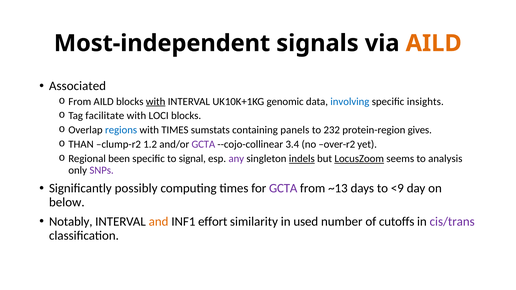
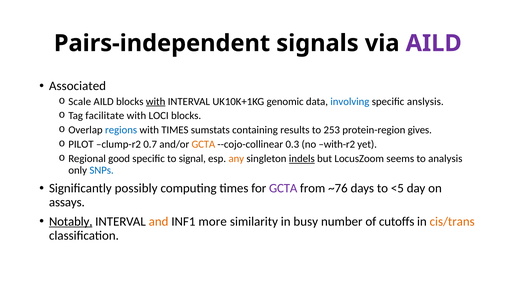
Most-independent: Most-independent -> Pairs-independent (162, 43)
AILD colour: orange -> purple (434, 43)
From: From -> Scale (80, 102)
insights: insights -> anslysis (425, 102)
panels: panels -> results (295, 130)
232: 232 -> 253 (332, 130)
THAN: THAN -> PILOT (81, 144)
1.2: 1.2 -> 0.7 (150, 144)
GCTA colour: purple -> orange (203, 144)
3.4: 3.4 -> 0.3 (292, 144)
over-r2: over-r2 -> with-r2 (337, 144)
been: been -> good (119, 159)
any colour: purple -> orange (236, 159)
LocusZoom underline: present -> none (359, 159)
SNPs colour: purple -> blue (102, 170)
~13: ~13 -> ~76 (338, 188)
<9: <9 -> <5 (397, 188)
below: below -> assays (67, 202)
Notably underline: none -> present (71, 222)
effort: effort -> more (213, 222)
used: used -> busy (306, 222)
cis/trans colour: purple -> orange (452, 222)
